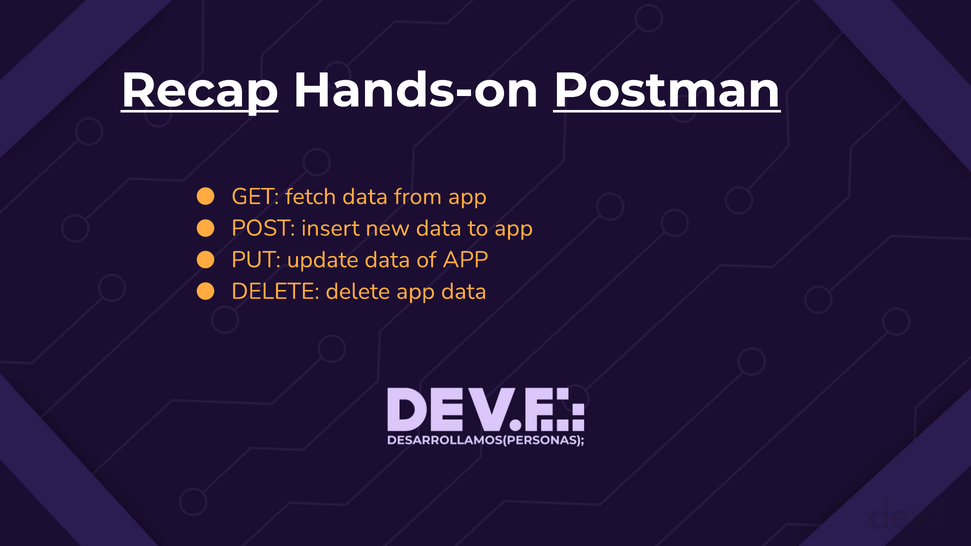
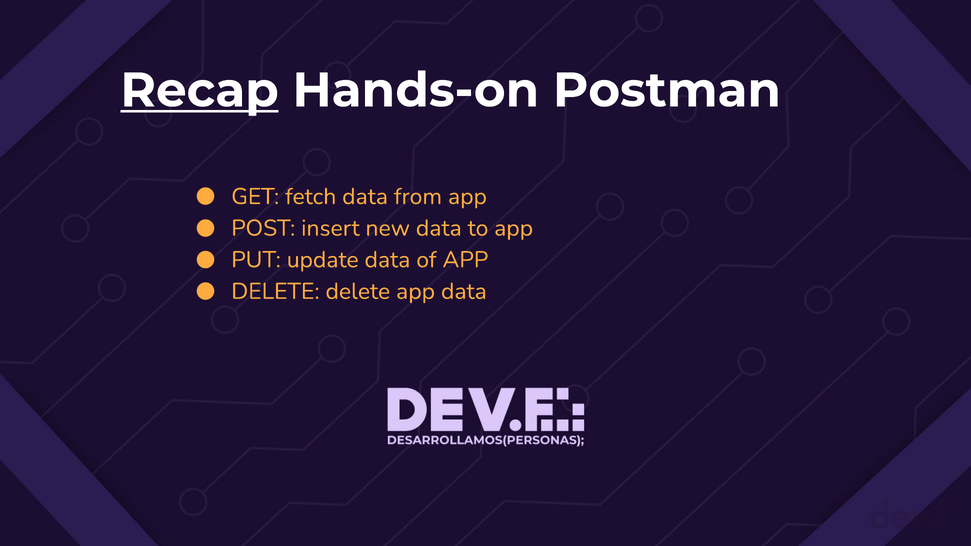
Postman underline: present -> none (667, 90)
